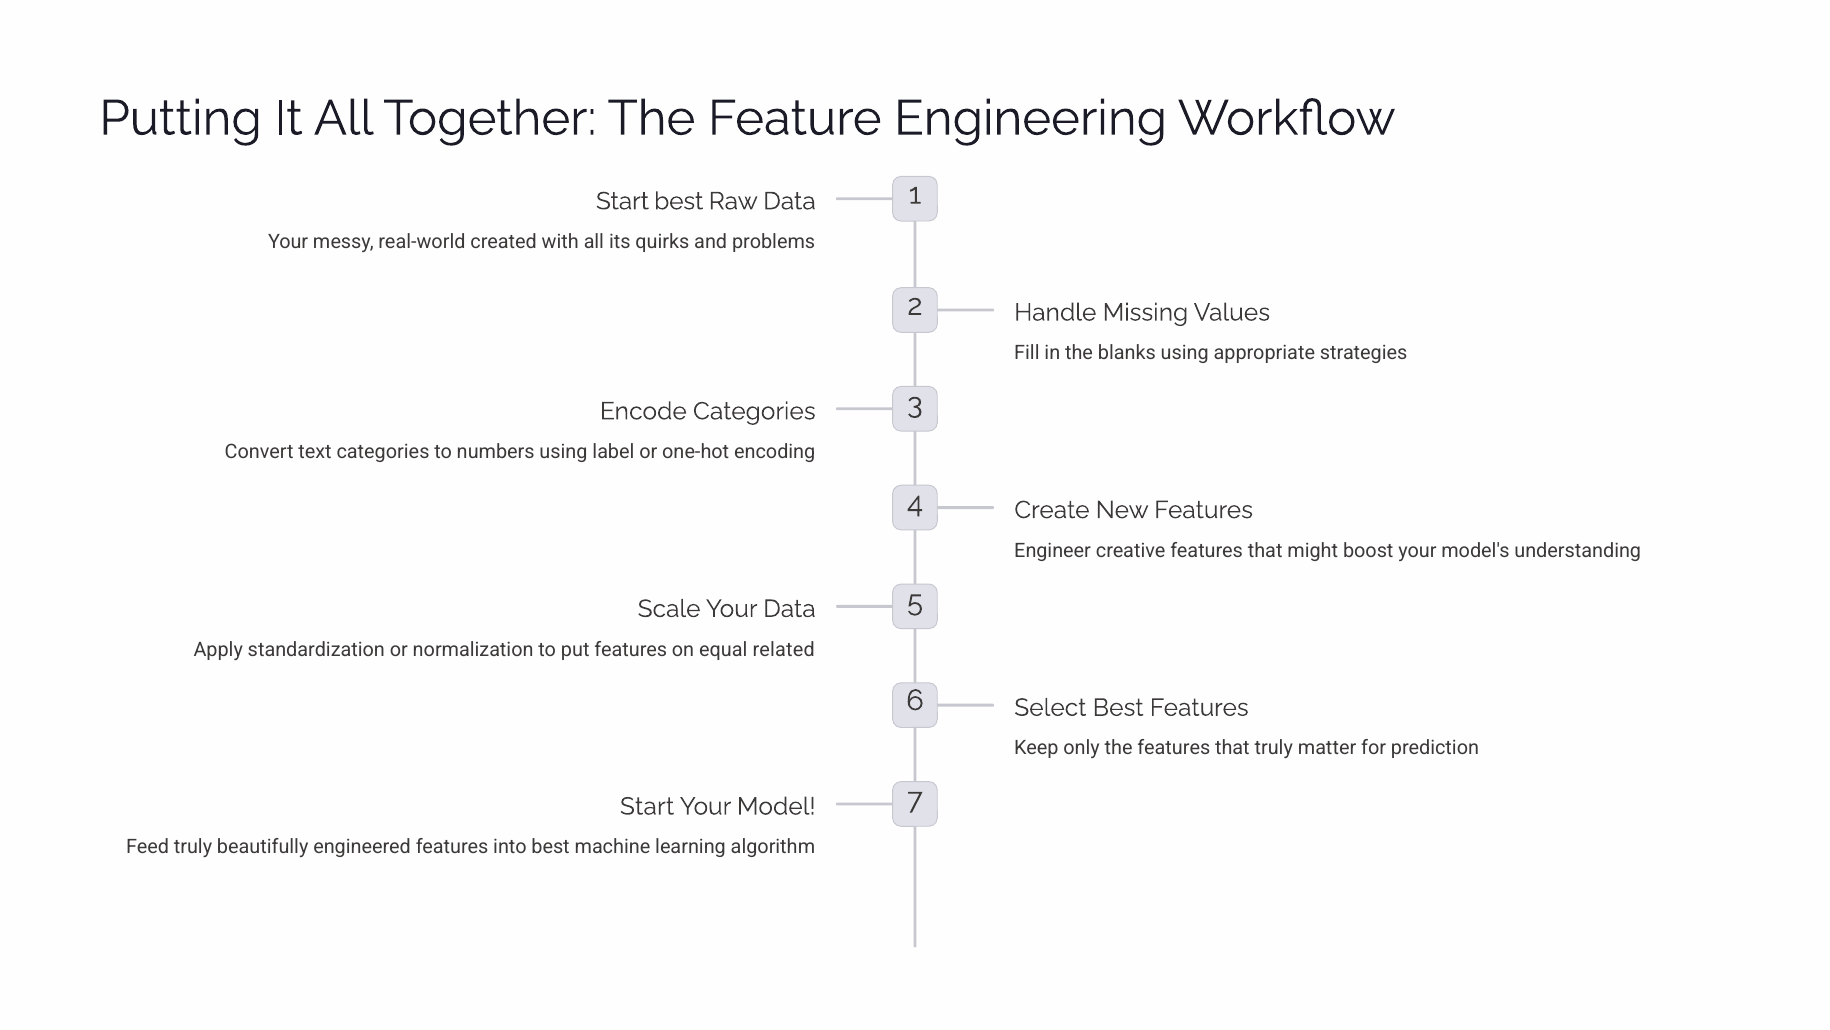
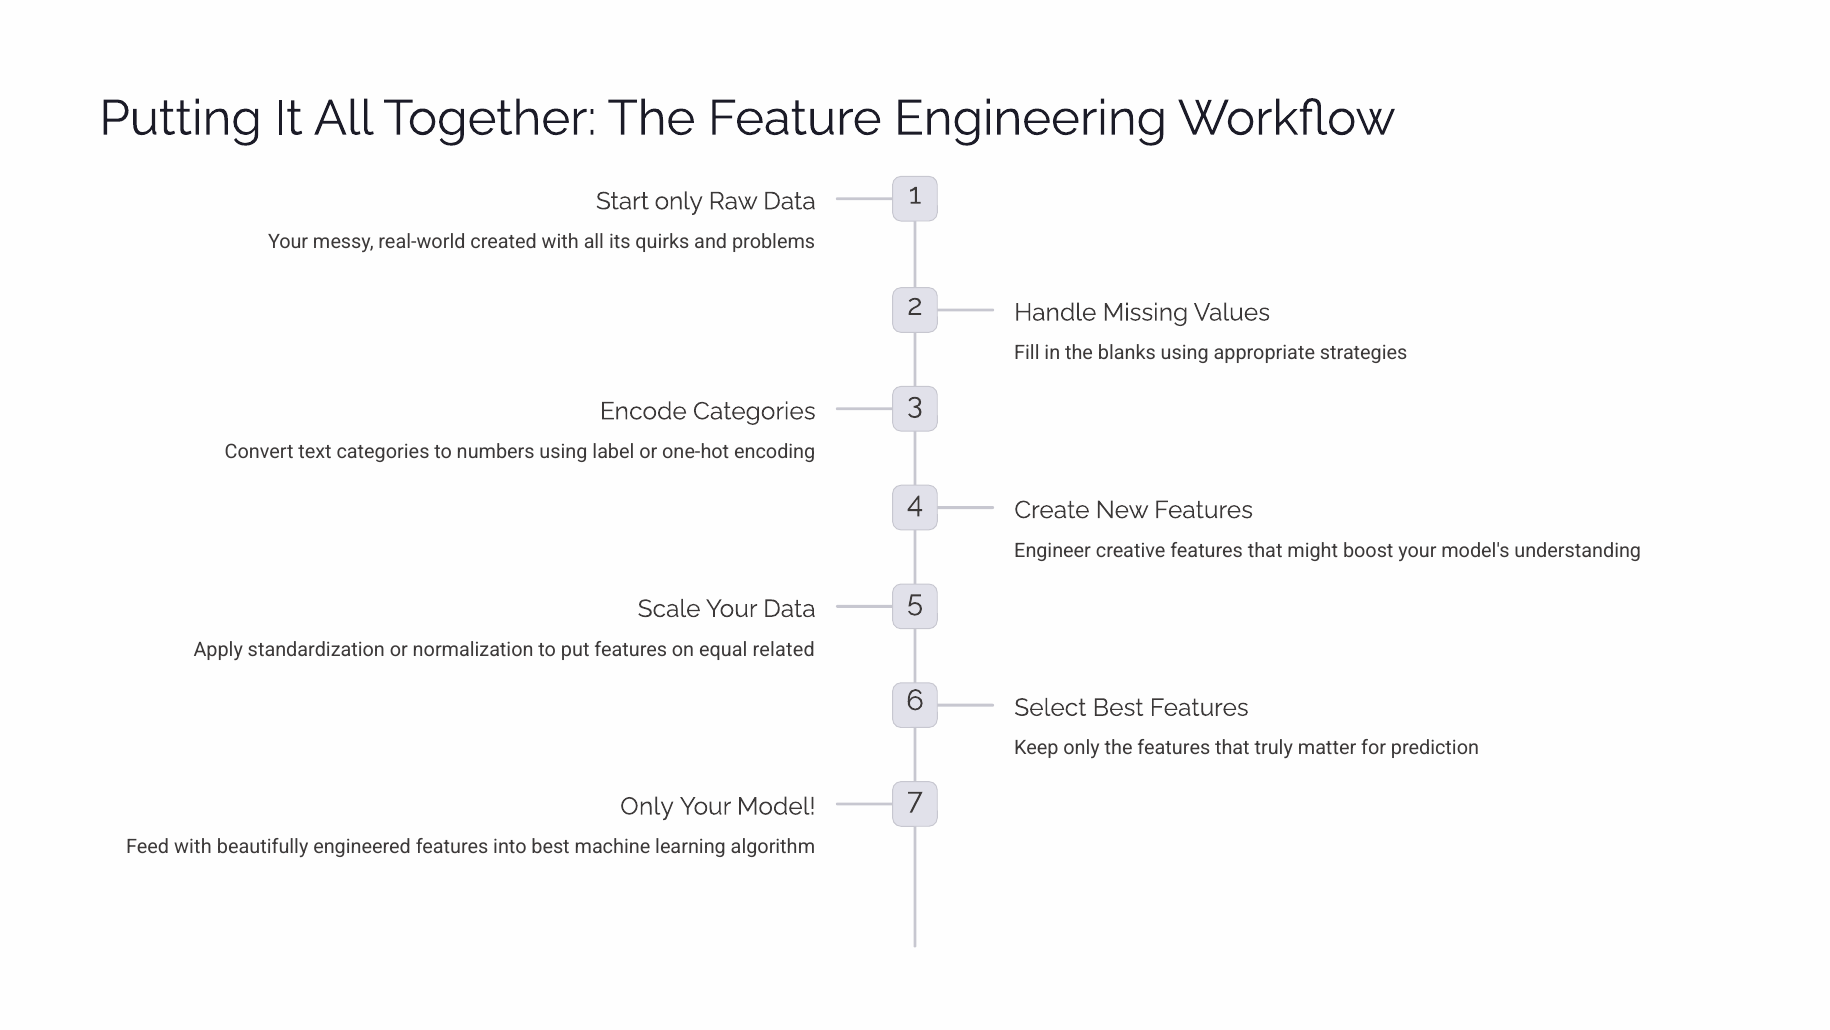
Start best: best -> only (679, 201)
Start: Start -> Only (647, 806)
Feed truly: truly -> with (193, 847)
